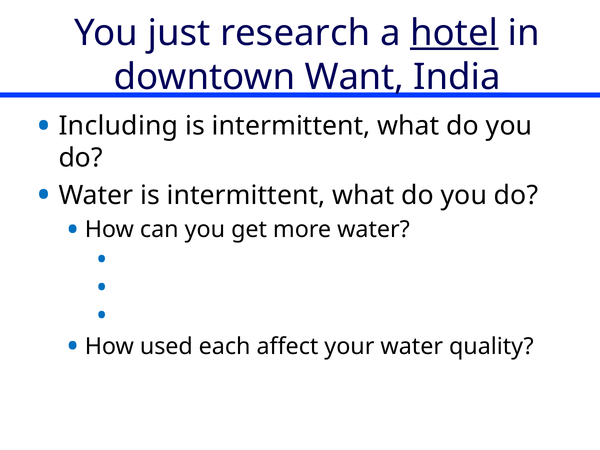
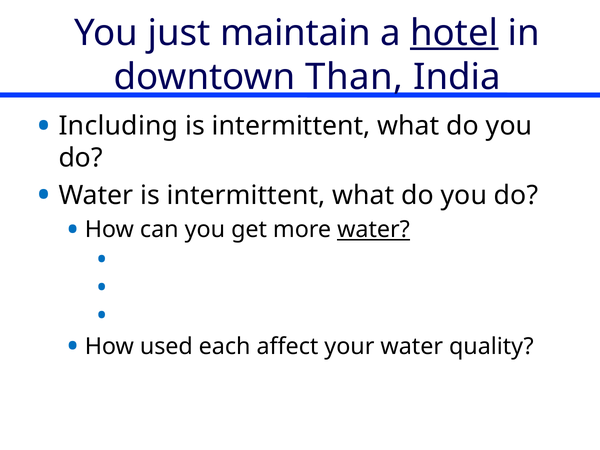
research: research -> maintain (295, 33)
Want: Want -> Than (354, 77)
water underline: none -> present (374, 230)
